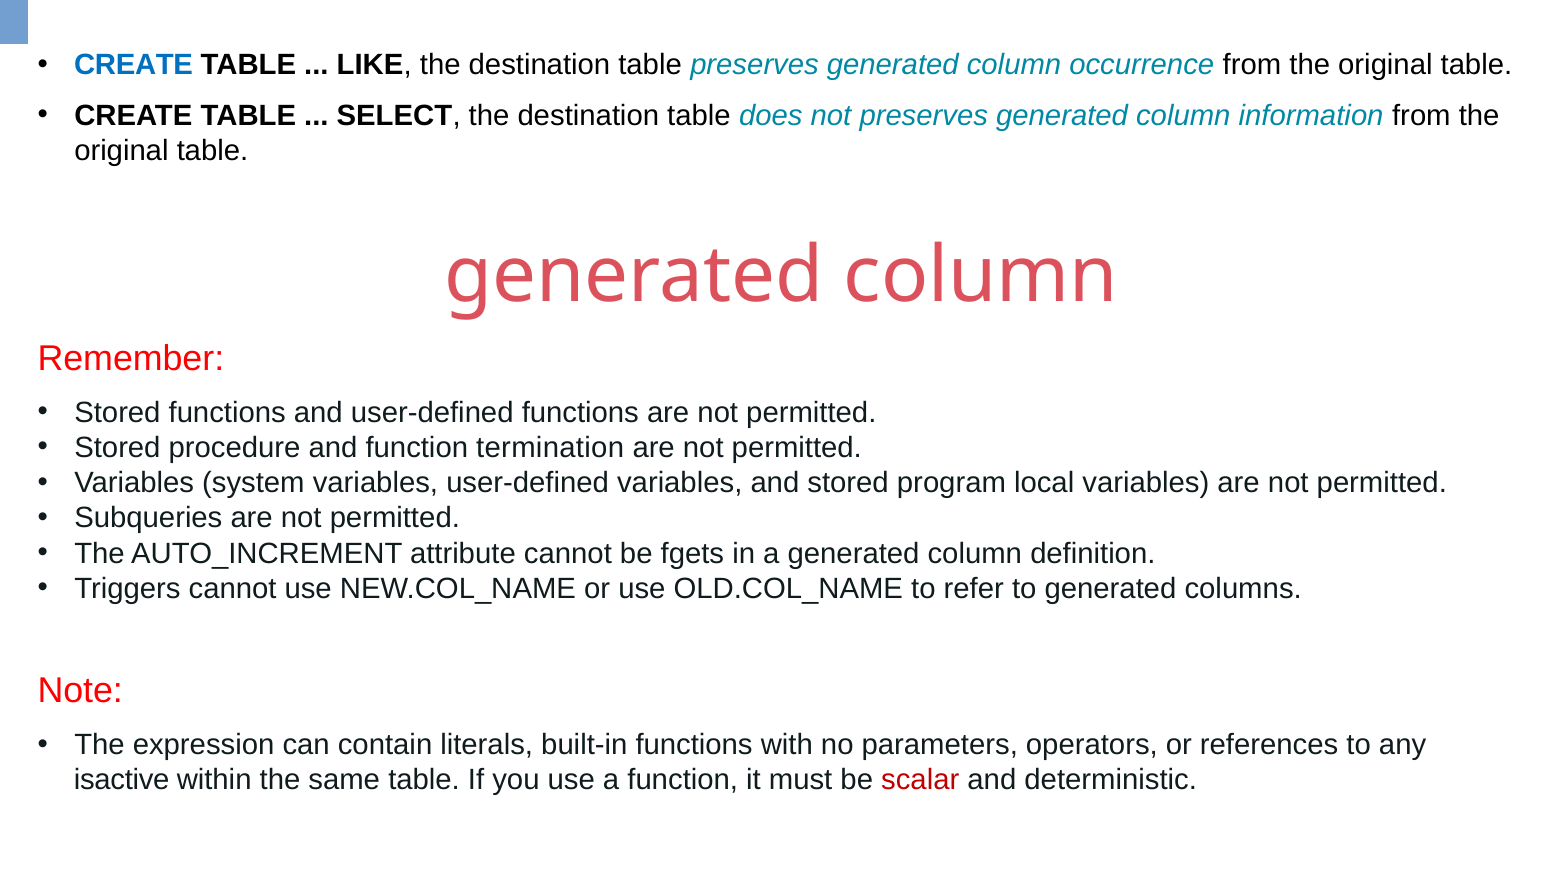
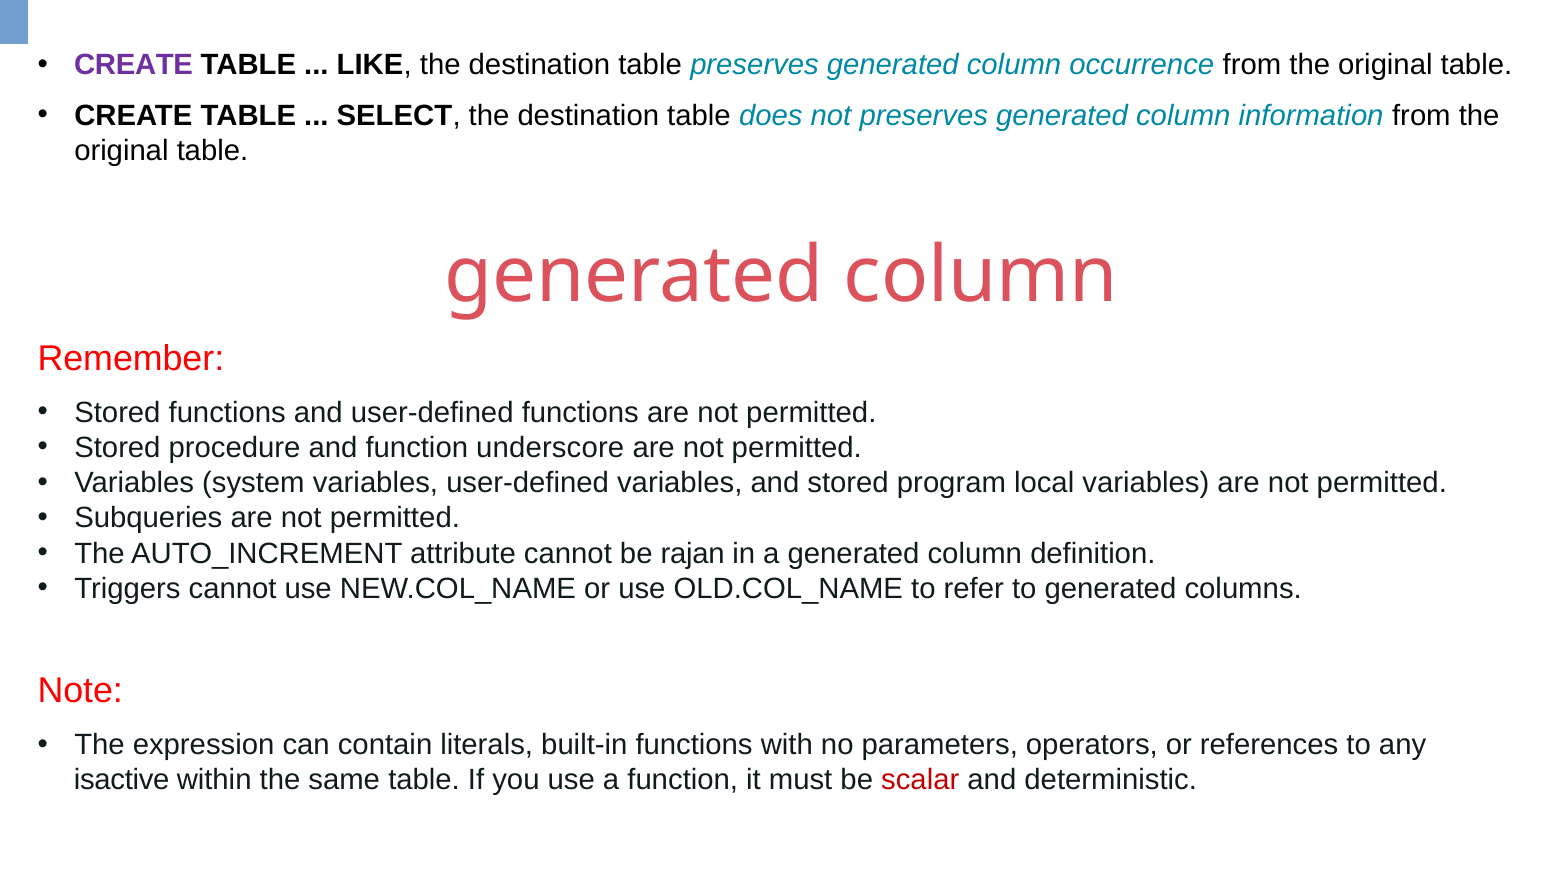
CREATE colour: blue -> purple (134, 65)
termination: termination -> underscore (550, 448)
fgets: fgets -> rajan (693, 553)
